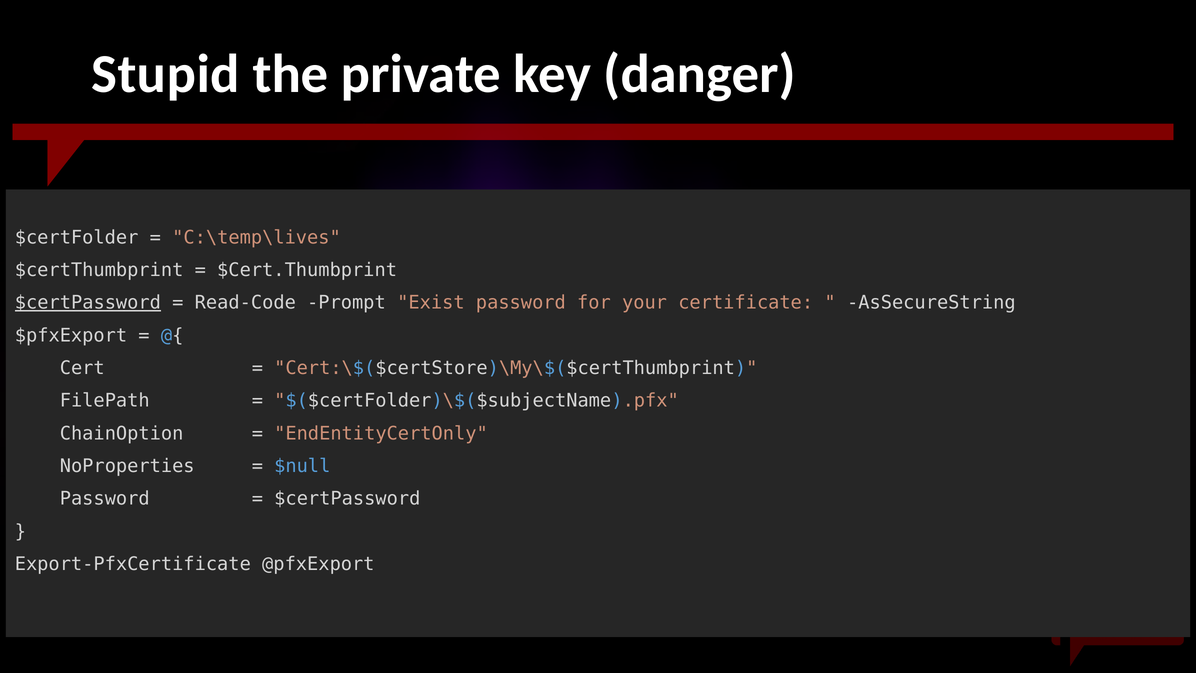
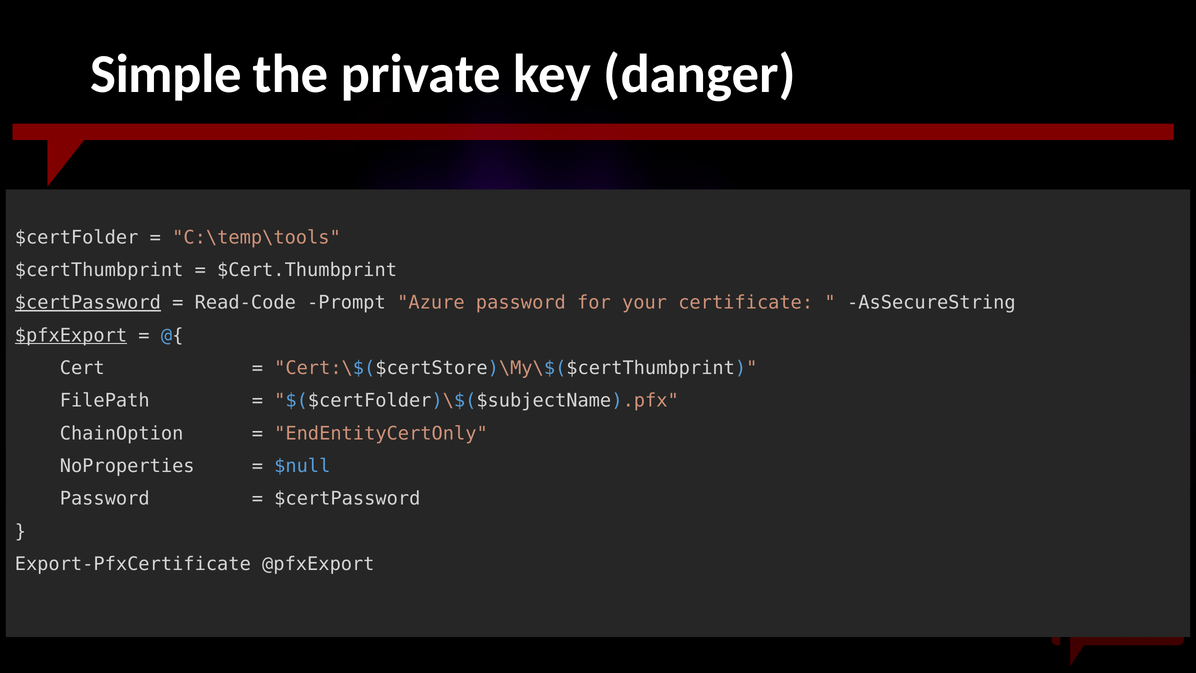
Stupid: Stupid -> Simple (166, 74)
C:\temp\lives: C:\temp\lives -> C:\temp\tools (257, 237)
Exist: Exist -> Azure (431, 303)
$pfxExport underline: none -> present (71, 335)
